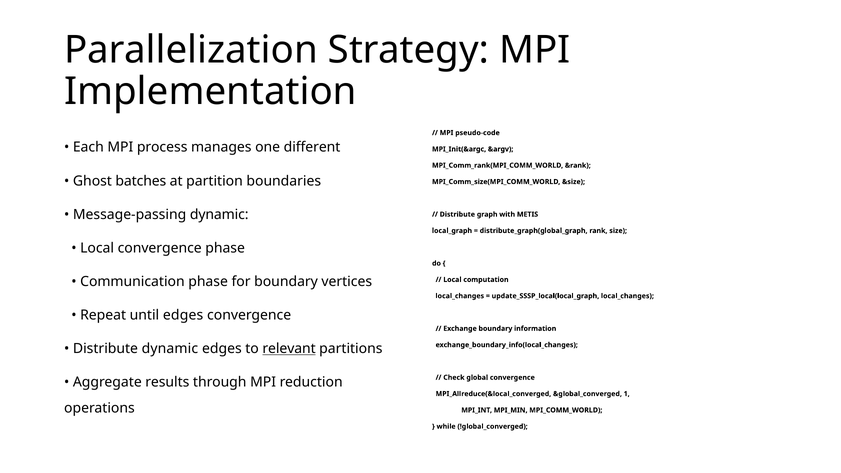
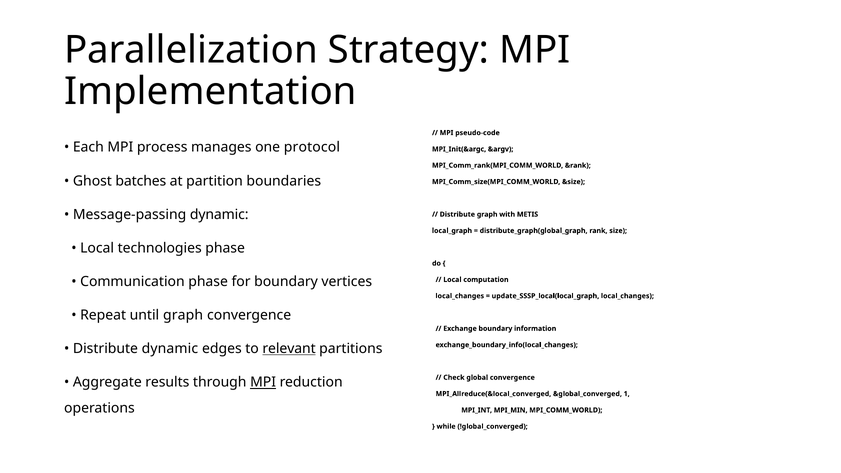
different: different -> protocol (312, 147)
Local convergence: convergence -> technologies (160, 248)
until edges: edges -> graph (183, 315)
MPI underline: none -> present (263, 382)
